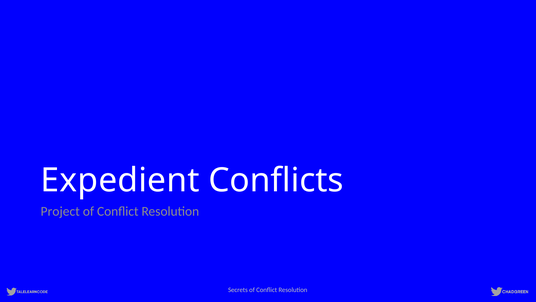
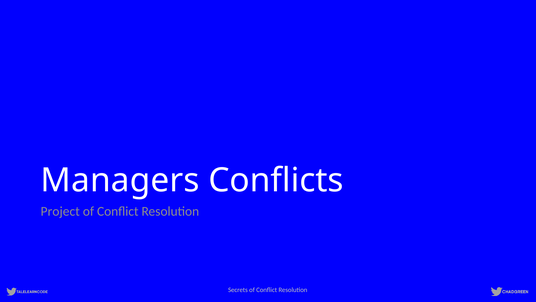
Expedient: Expedient -> Managers (120, 180)
